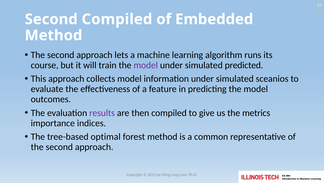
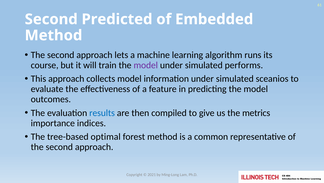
Second Compiled: Compiled -> Predicted (117, 19)
predicted: predicted -> performs (244, 65)
results colour: purple -> blue (102, 112)
